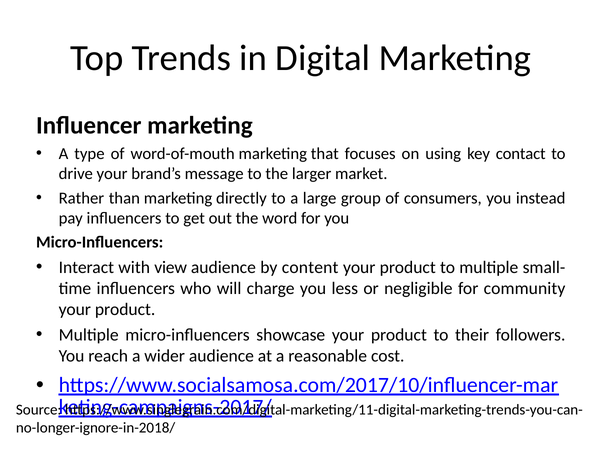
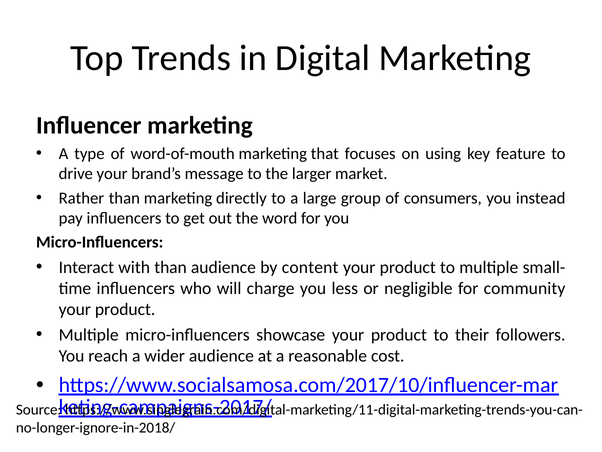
contact: contact -> feature (521, 154)
with view: view -> than (171, 267)
